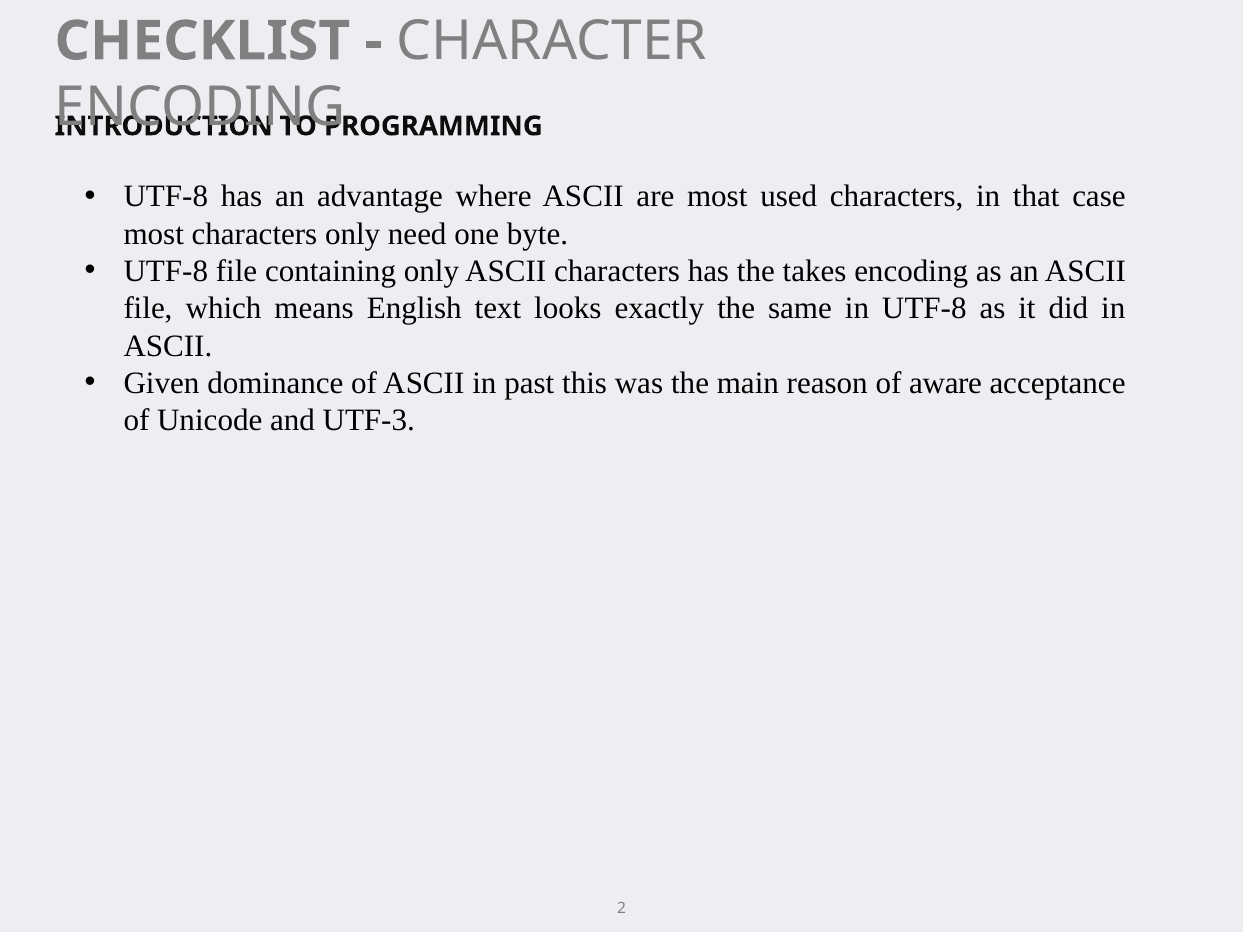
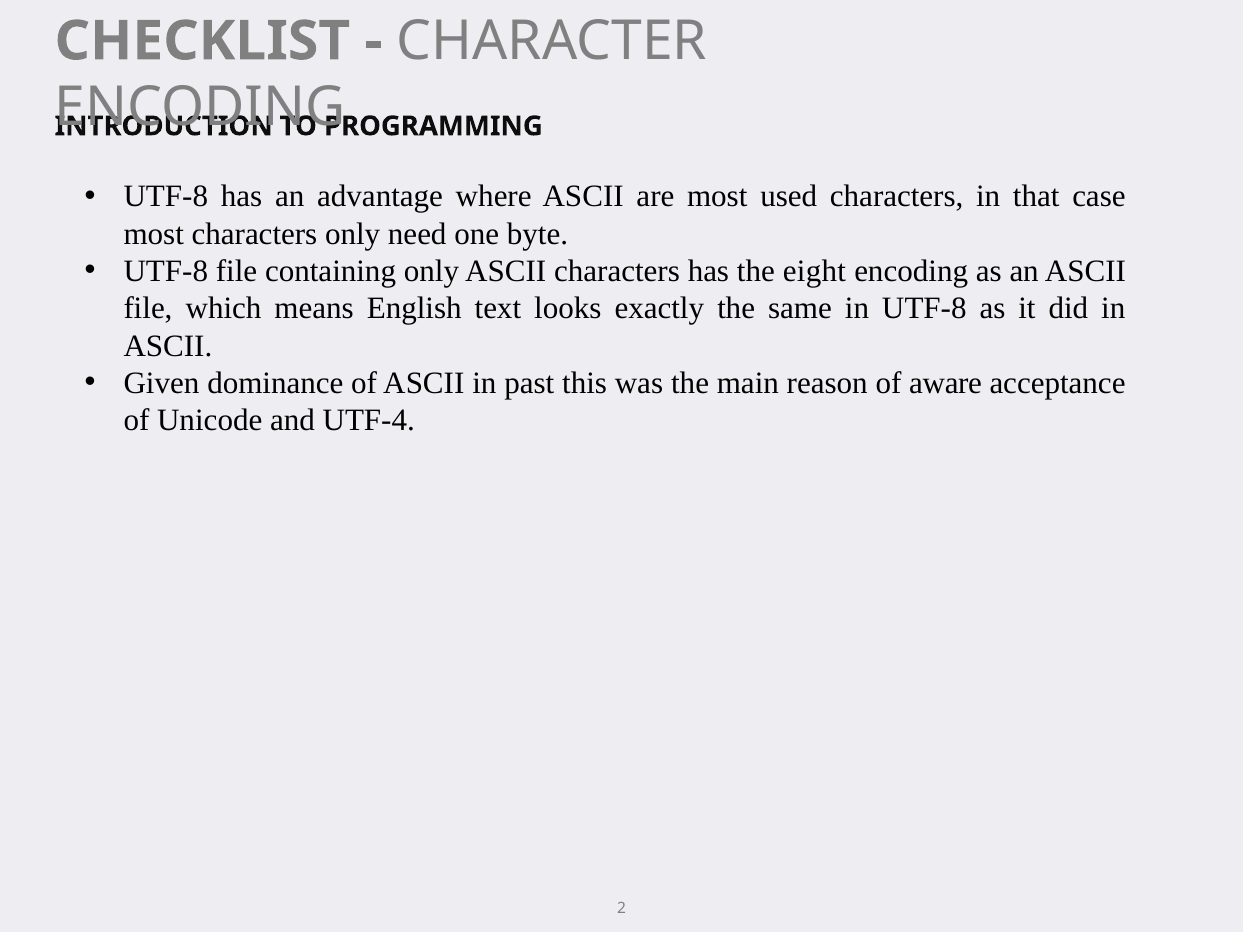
takes: takes -> eight (814, 271)
UTF-3: UTF-3 -> UTF-4 (369, 420)
